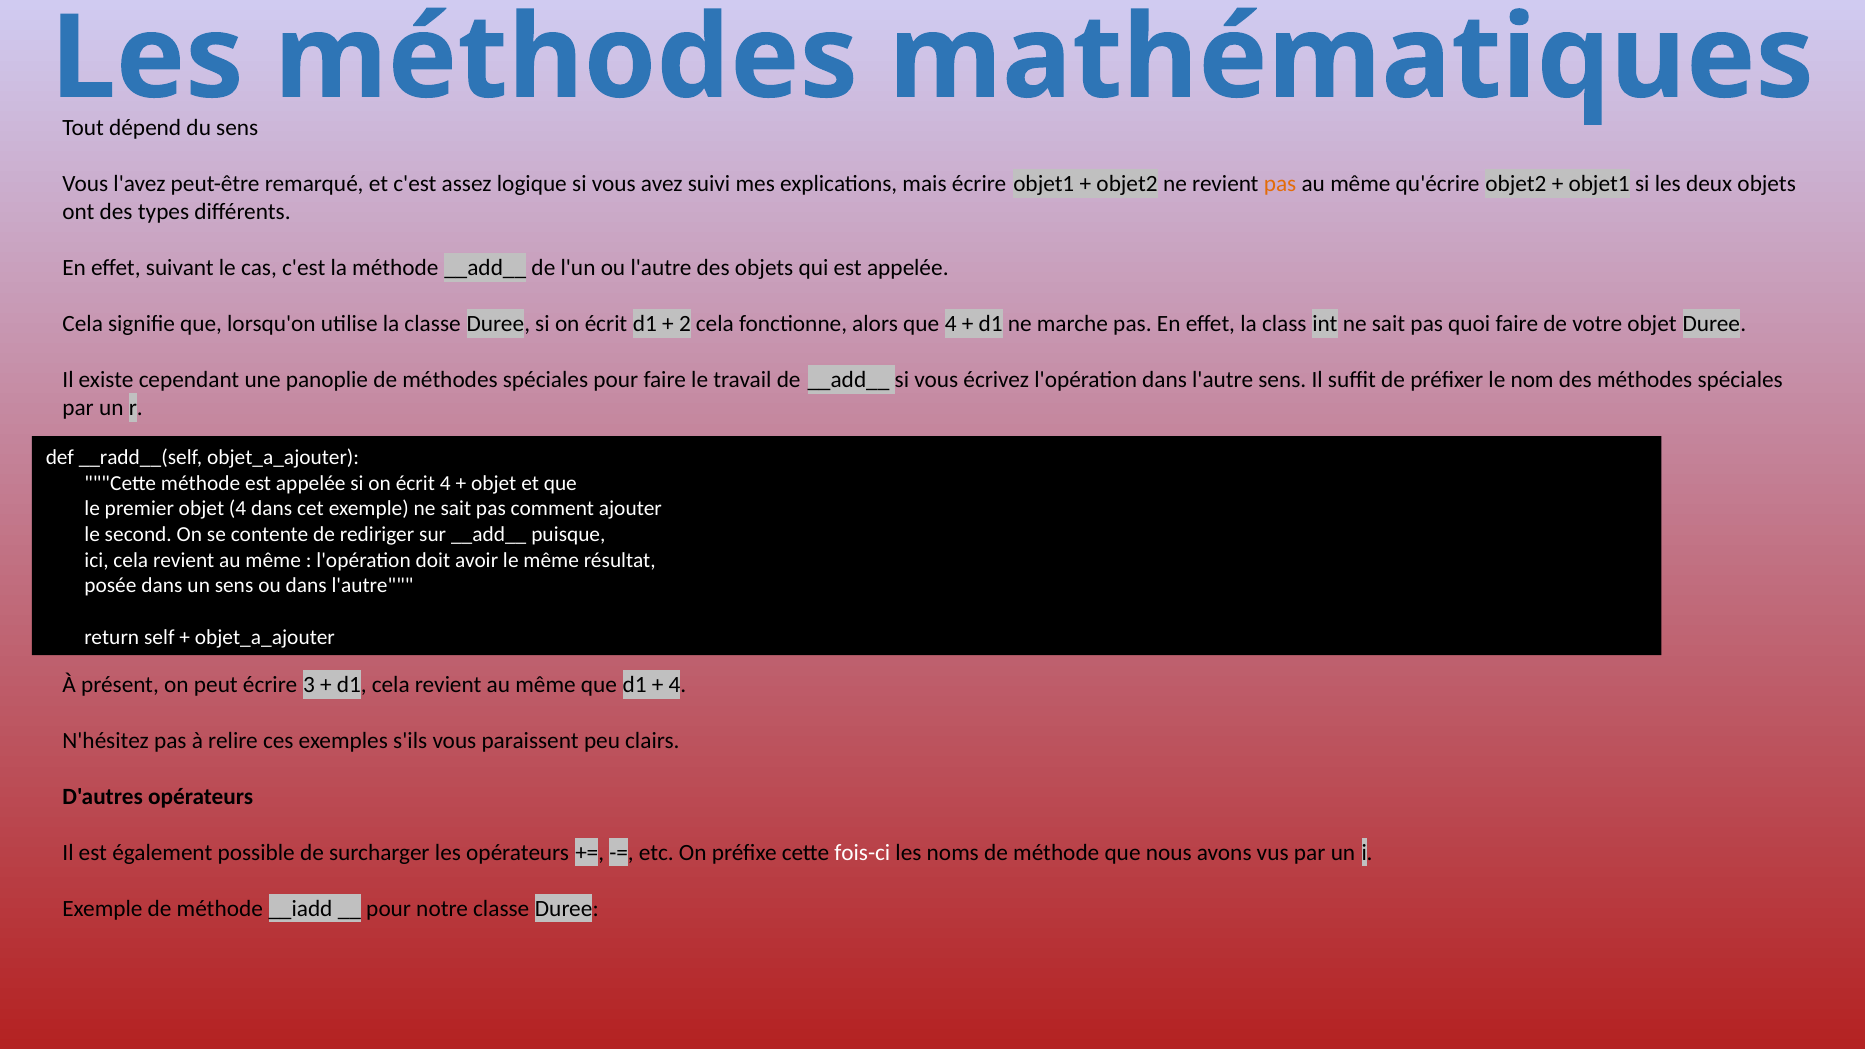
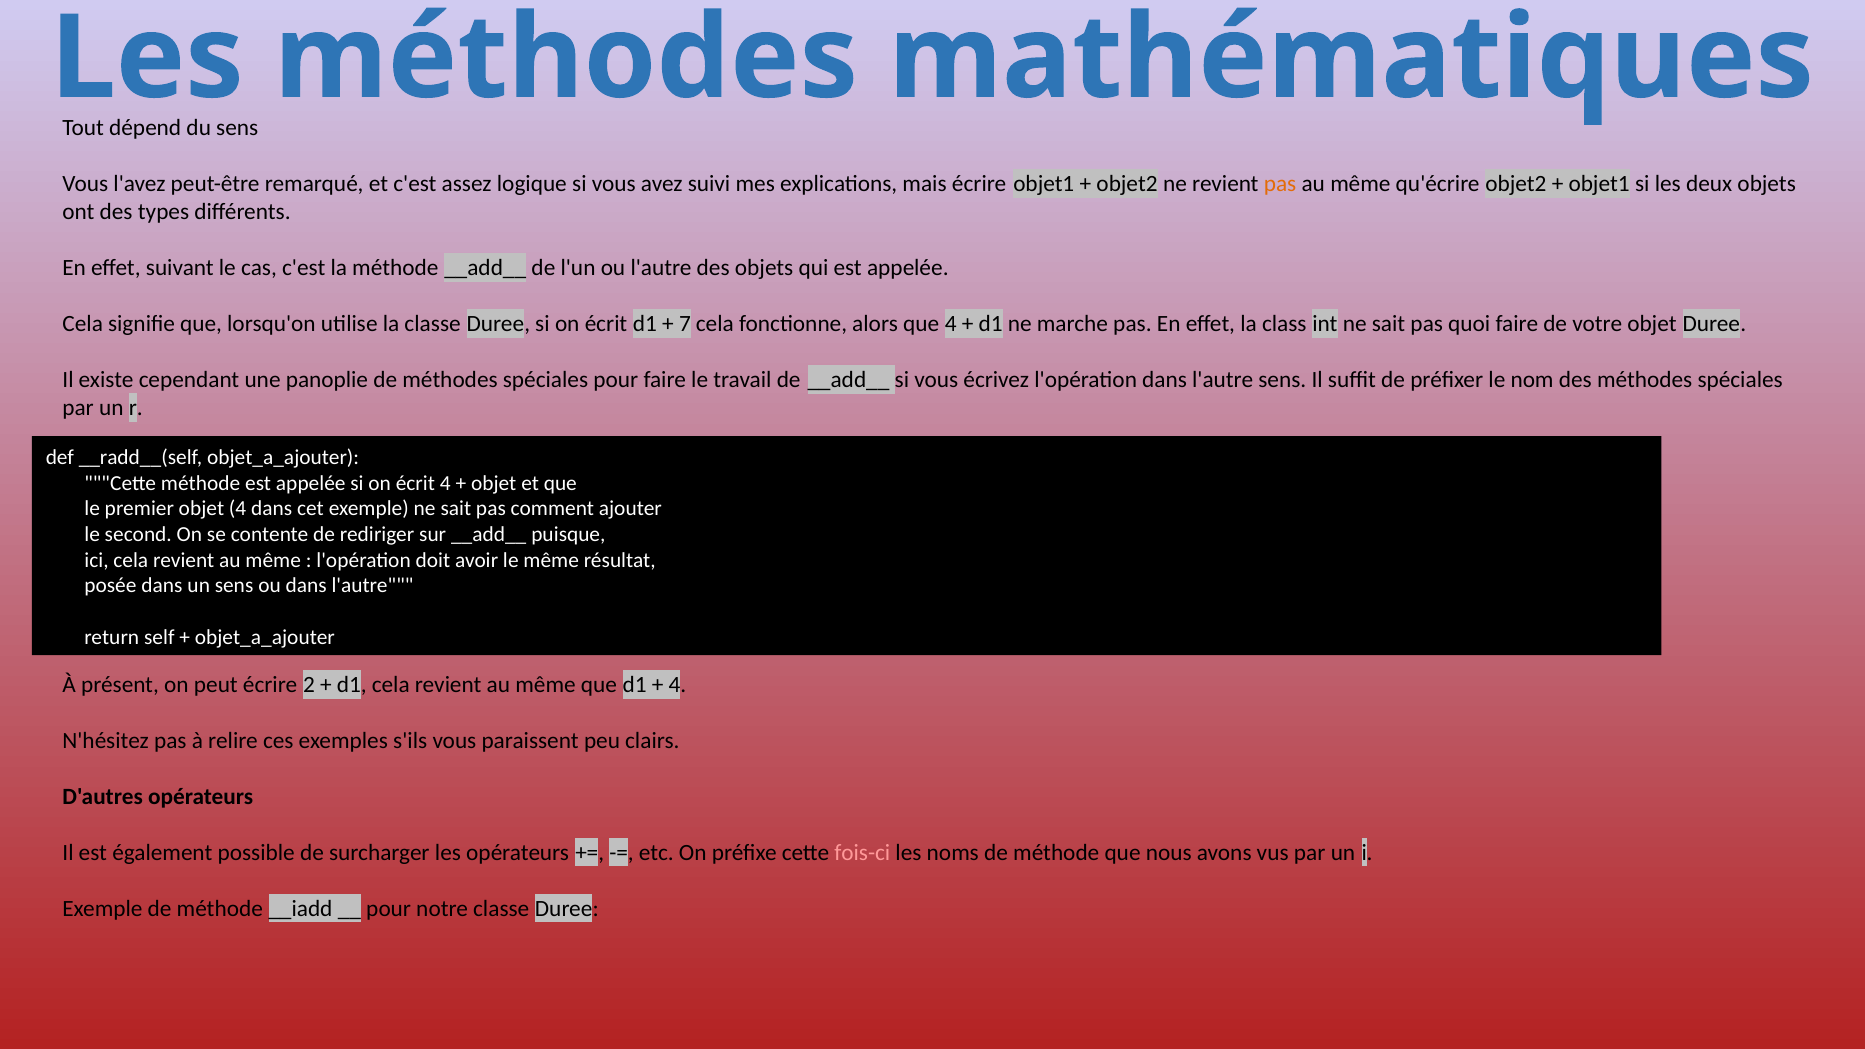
2: 2 -> 7 (685, 324)
3: 3 -> 2 (309, 685)
fois-ci colour: white -> pink (862, 852)
